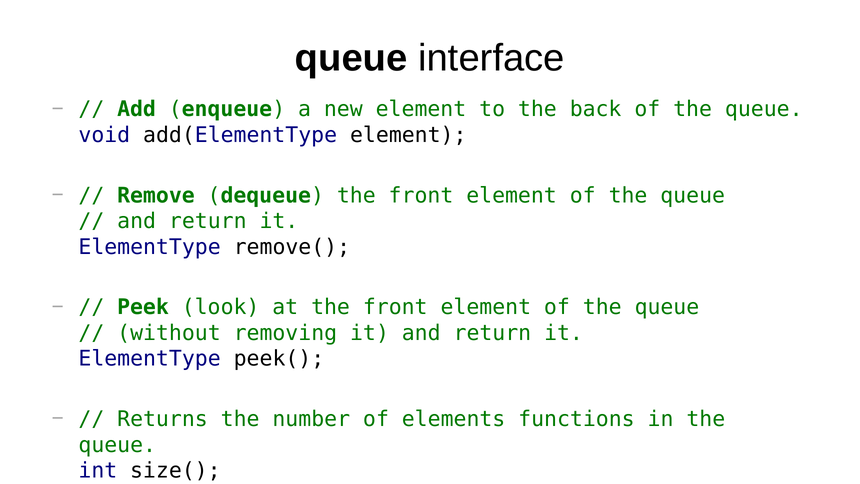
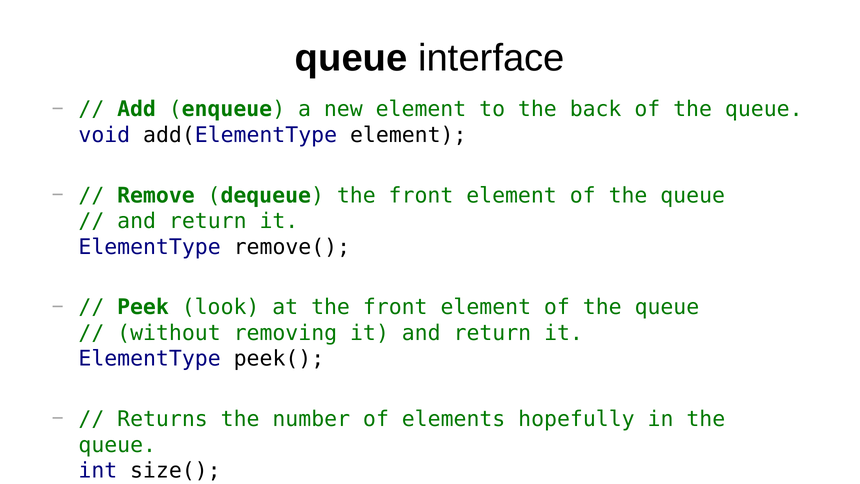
functions: functions -> hopefully (576, 419)
